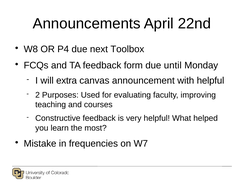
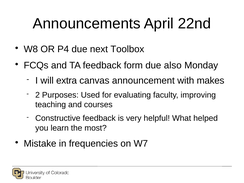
until: until -> also (173, 65)
with helpful: helpful -> makes (211, 81)
